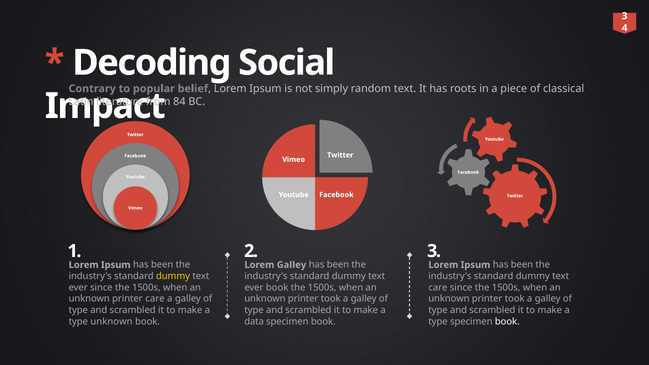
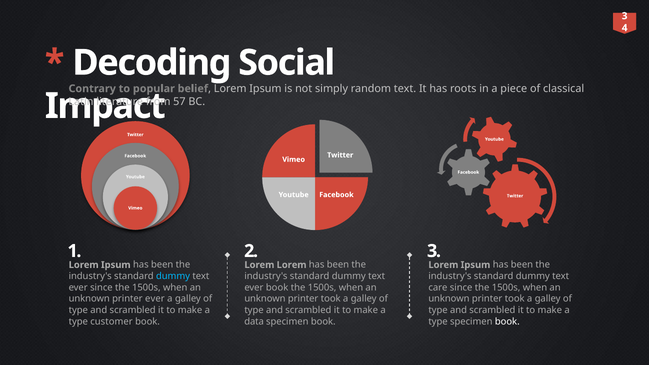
84: 84 -> 57 (179, 102)
Lorem Galley: Galley -> Lorem (292, 265)
dummy colour: yellow -> light blue (173, 276)
printer care: care -> ever (155, 299)
type unknown: unknown -> customer (111, 322)
